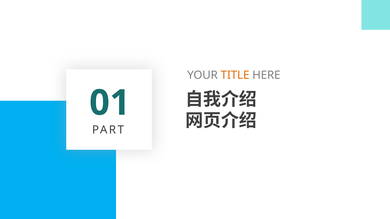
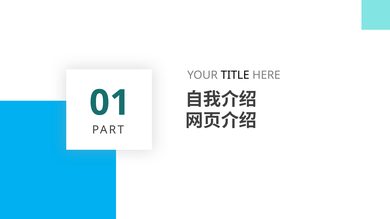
TITLE colour: orange -> black (235, 75)
